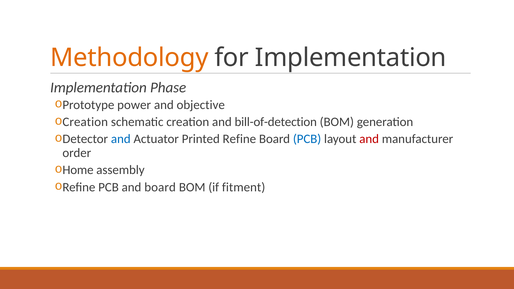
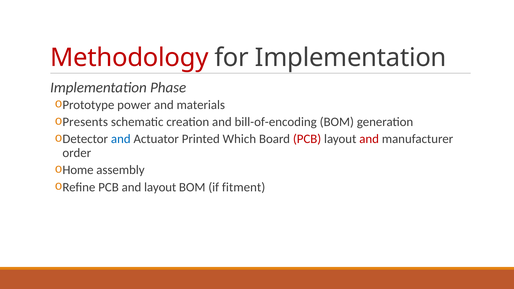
Methodology colour: orange -> red (129, 58)
objective: objective -> materials (201, 105)
Creation: Creation -> Presents (85, 122)
bill-of-detection: bill-of-detection -> bill-of-encoding (276, 122)
Printed Refine: Refine -> Which (239, 139)
PCB colour: blue -> red (307, 139)
and board: board -> layout (160, 187)
